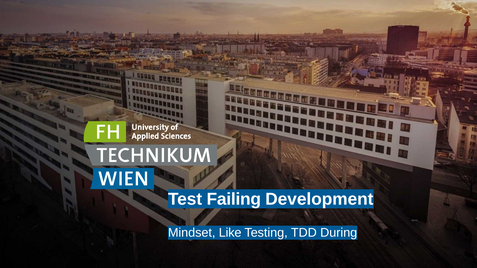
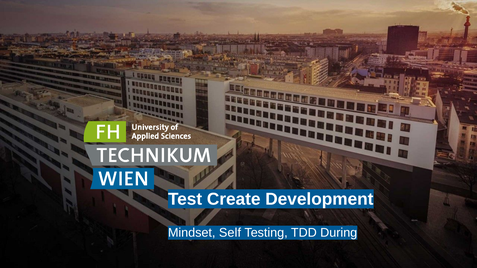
Failing: Failing -> Create (234, 199)
Like: Like -> Self (230, 233)
